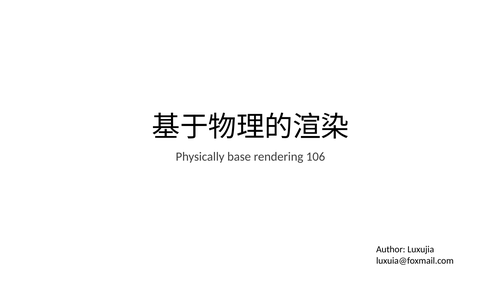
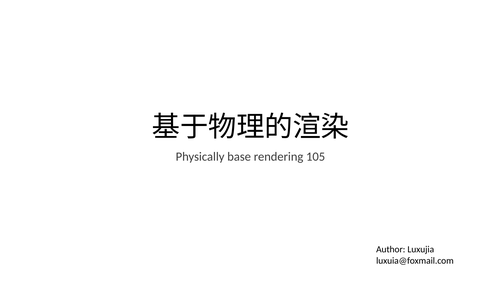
106: 106 -> 105 (316, 157)
